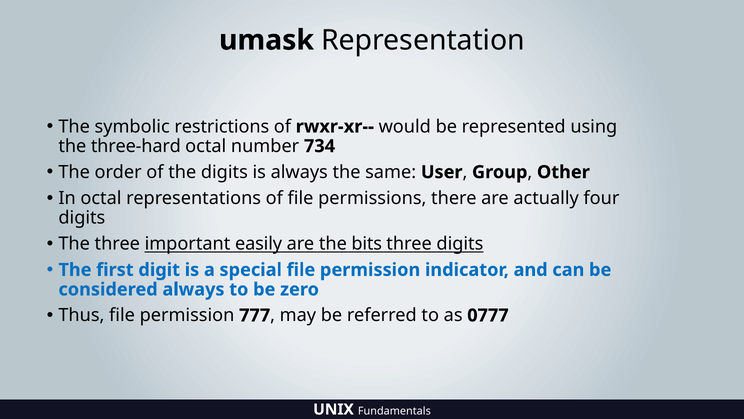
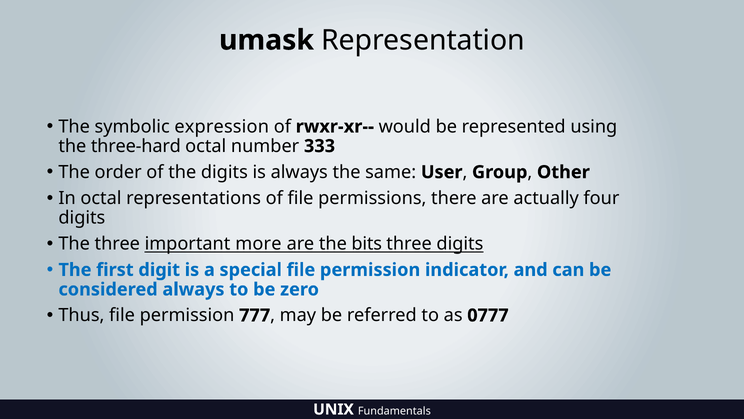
restrictions: restrictions -> expression (222, 126)
734: 734 -> 333 (320, 146)
easily: easily -> more (258, 244)
